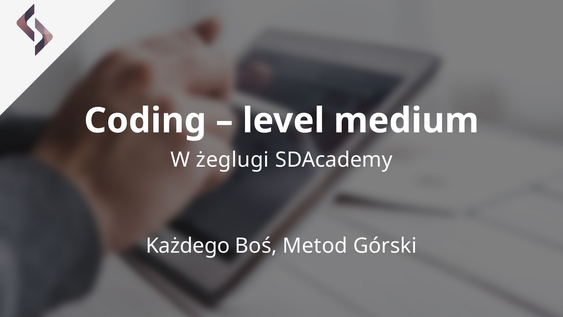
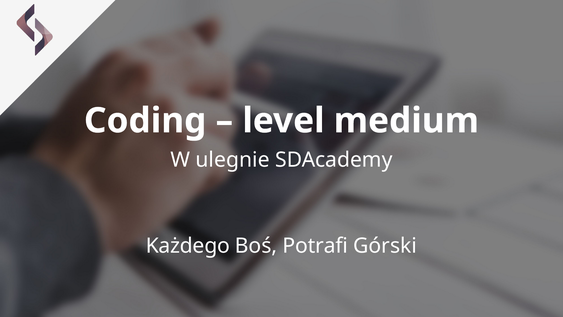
żeglugi: żeglugi -> ulegnie (233, 160)
Metod: Metod -> Potrafi (315, 246)
